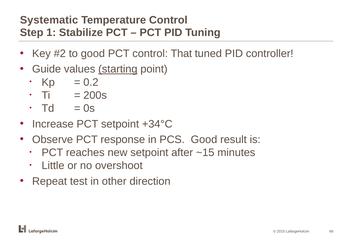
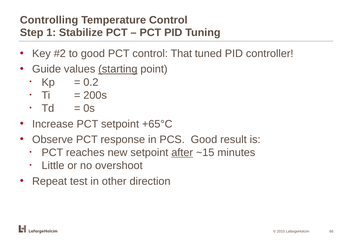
Systematic: Systematic -> Controlling (49, 20)
+34°C: +34°C -> +65°C (157, 124)
after underline: none -> present (182, 153)
